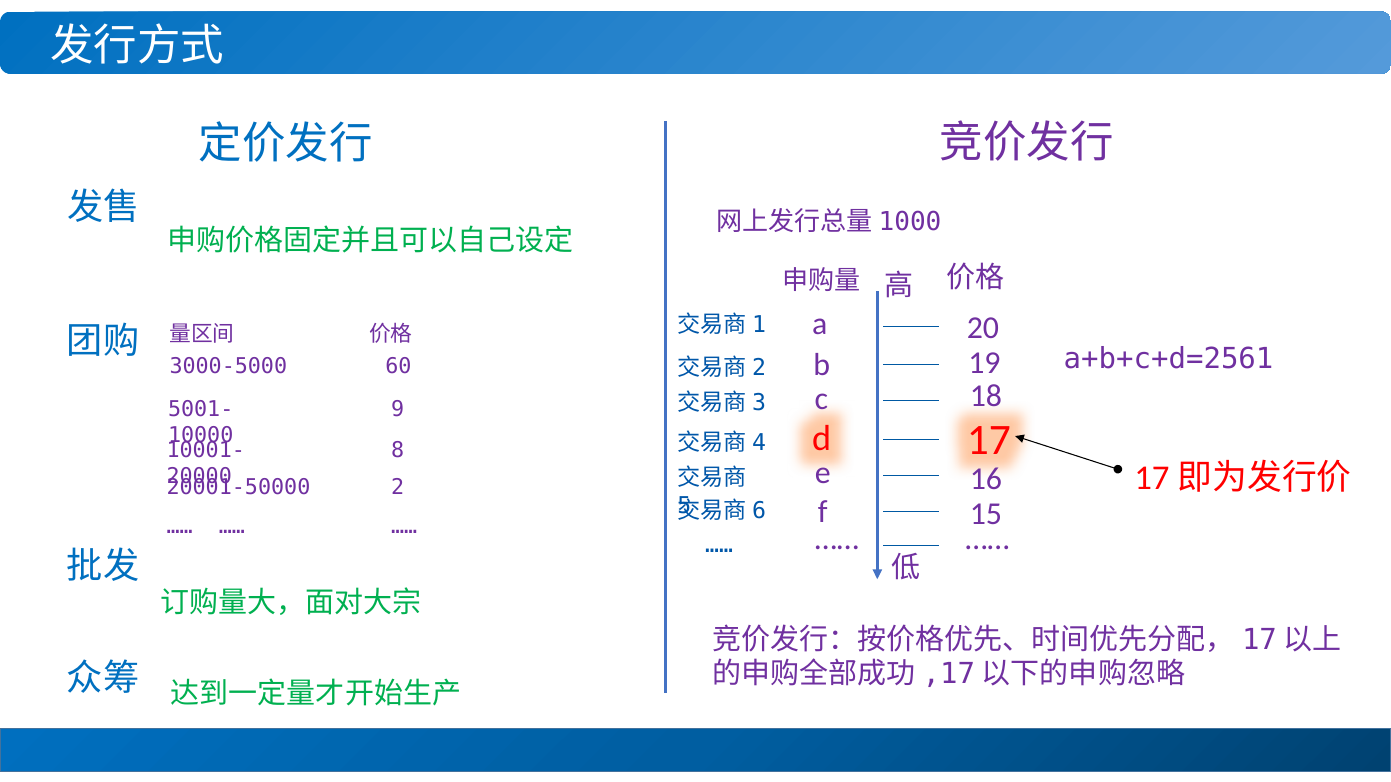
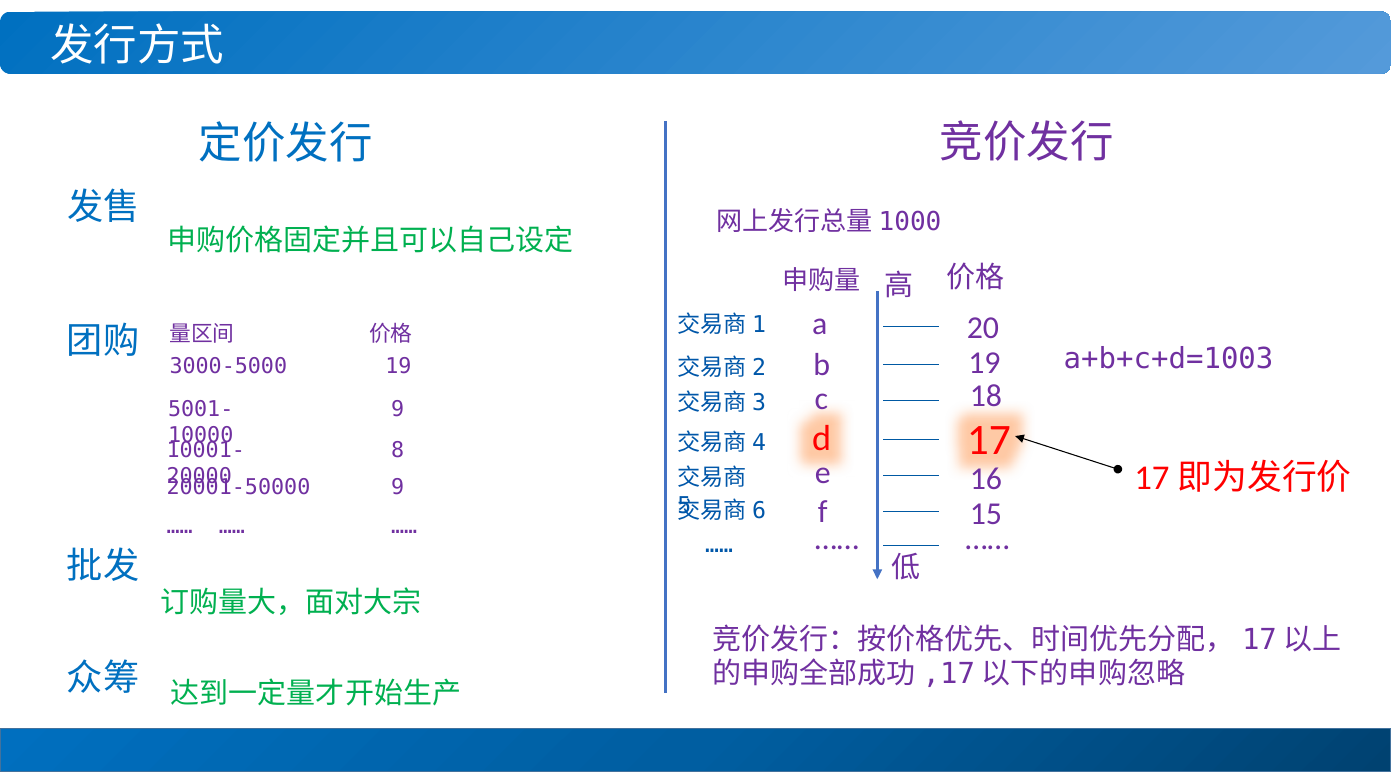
a+b+c+d=2561: a+b+c+d=2561 -> a+b+c+d=1003 (1169, 359)
3000-5000 60: 60 -> 19 (398, 367)
2: 2 -> 9 (398, 487)
